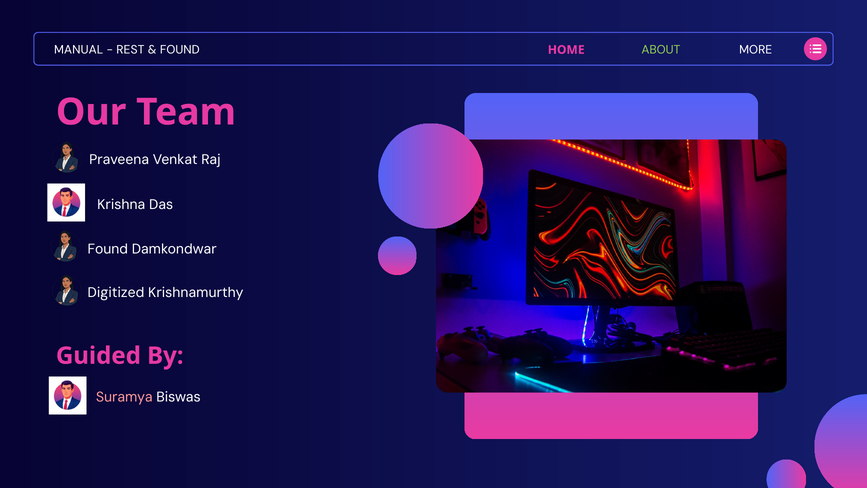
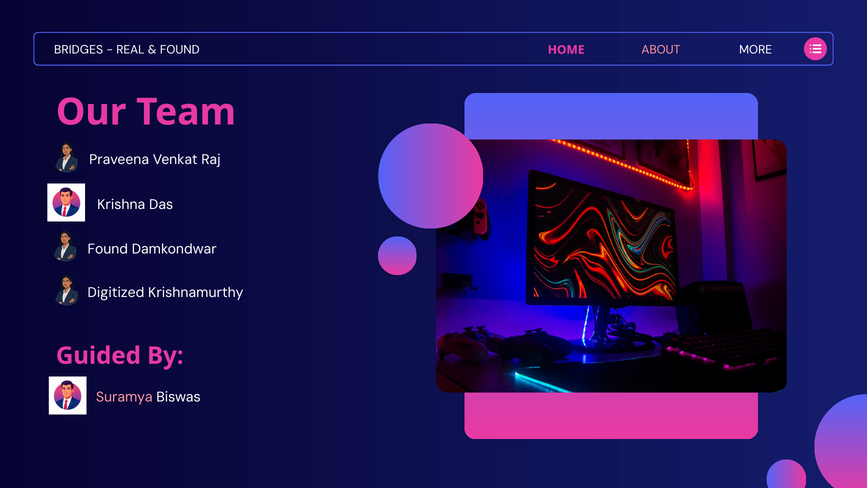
MANUAL: MANUAL -> BRIDGES (79, 50)
REST: REST -> REAL (130, 50)
ABOUT colour: light green -> pink (661, 50)
